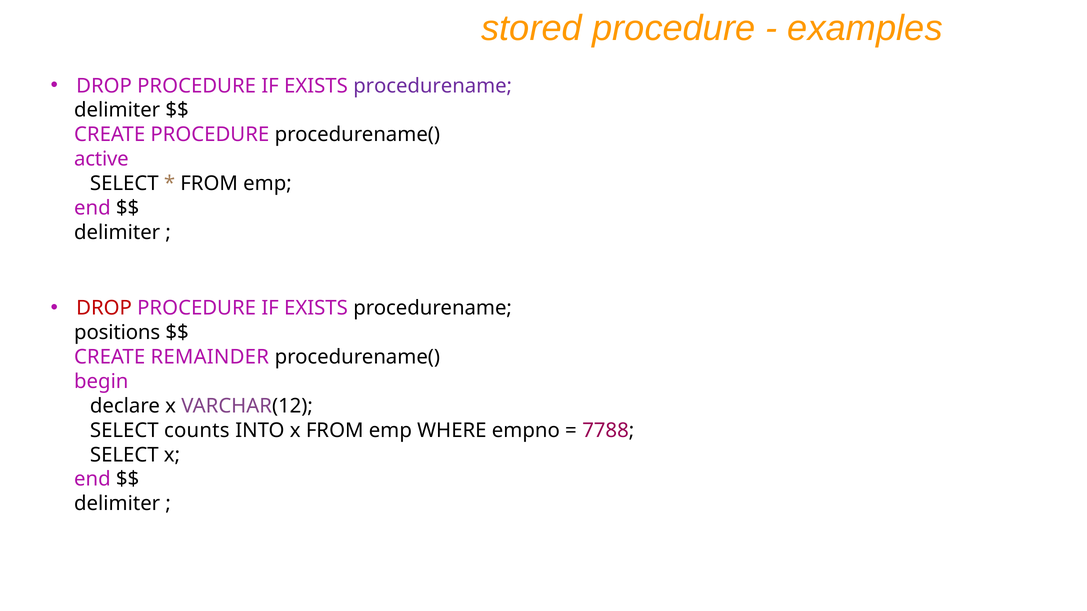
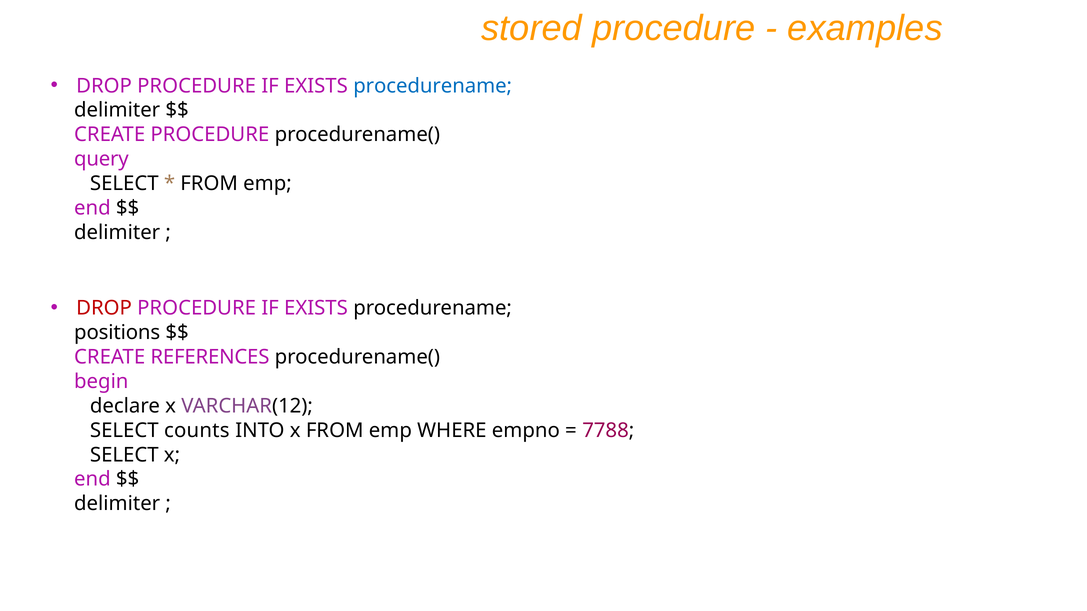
procedurename colour: purple -> blue (433, 86)
active: active -> query (101, 159)
REMAINDER: REMAINDER -> REFERENCES (210, 357)
